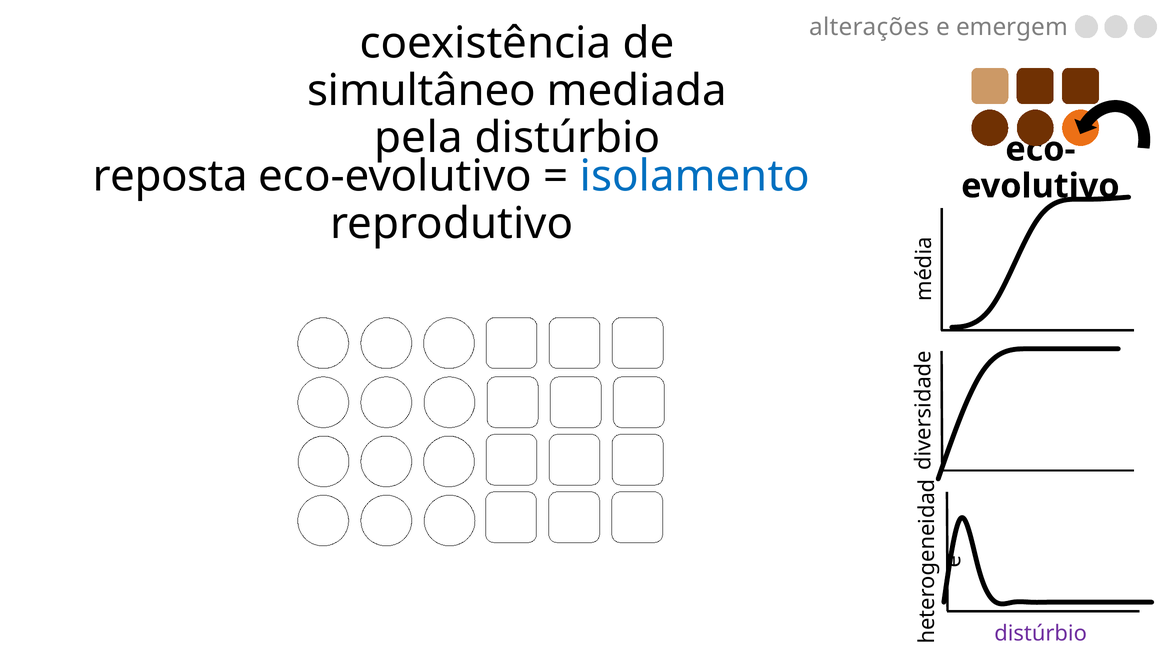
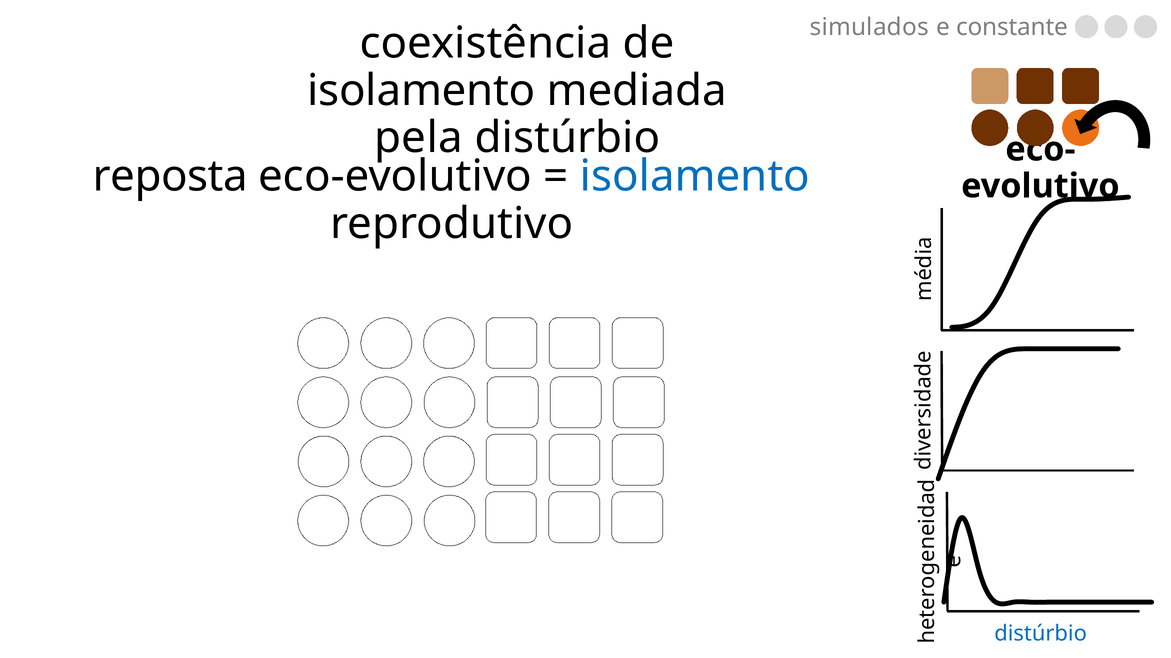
alterações: alterações -> simulados (869, 27)
emergem: emergem -> constante (1012, 27)
simultâneo: simultâneo -> isolamento (421, 91)
distúrbio colour: purple -> blue (1041, 634)
